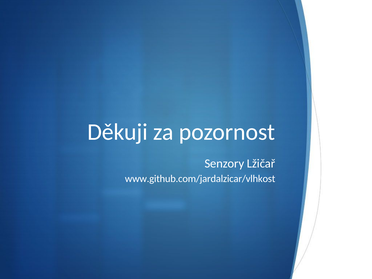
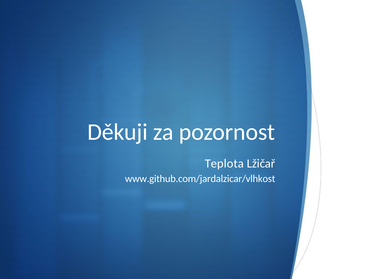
Senzory: Senzory -> Teplota (224, 164)
